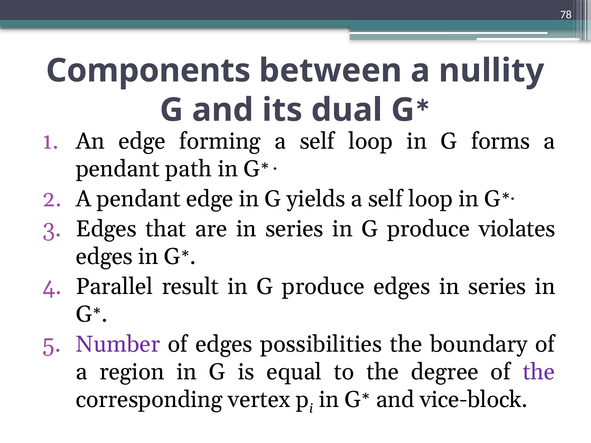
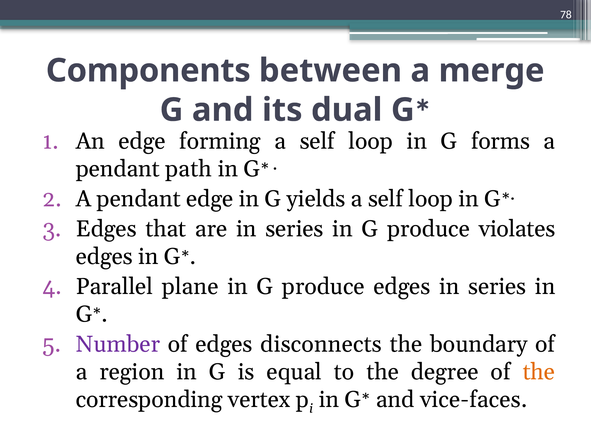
nullity: nullity -> merge (492, 71)
result: result -> plane (190, 287)
possibilities: possibilities -> disconnects (321, 345)
the colour: purple -> orange (539, 372)
vice-block: vice-block -> vice-faces (474, 400)
